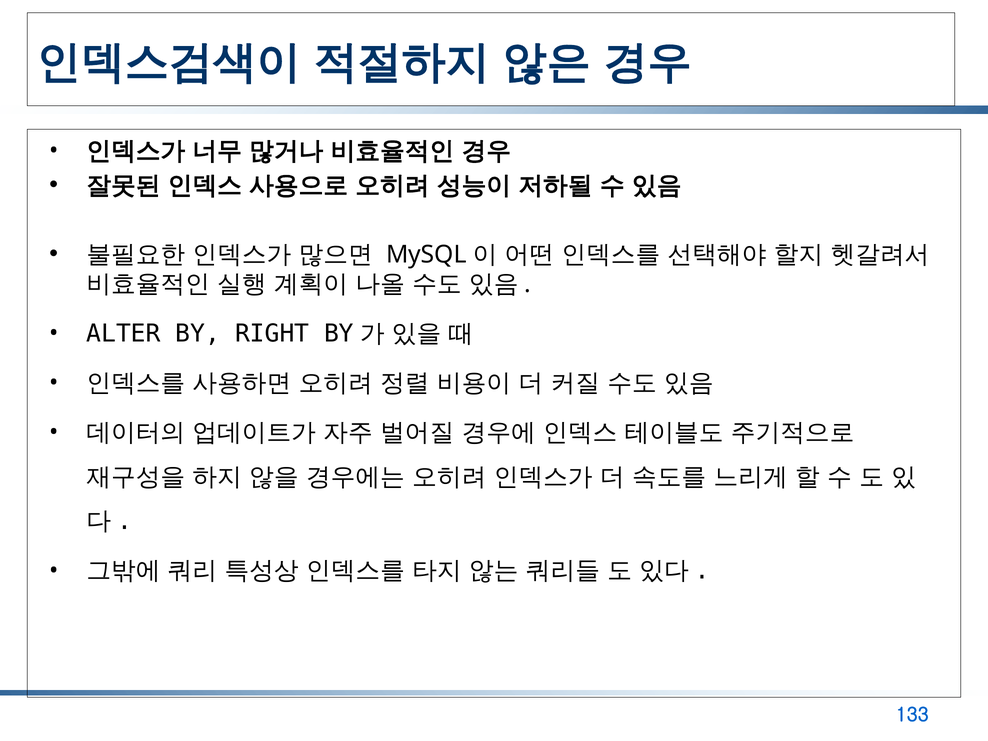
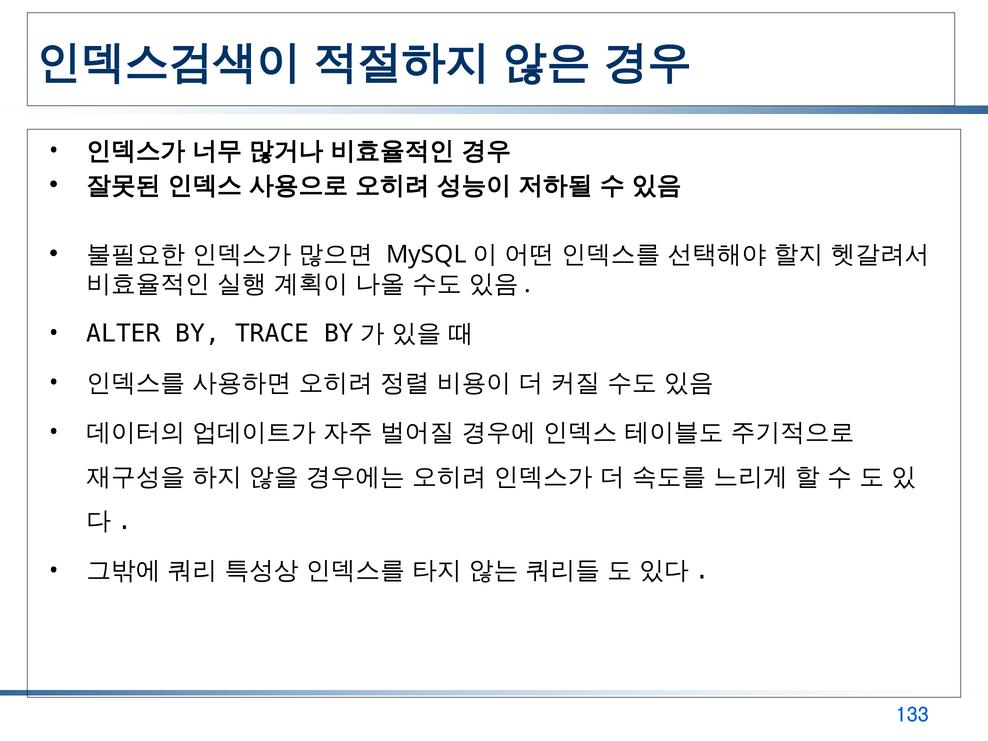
RIGHT: RIGHT -> TRACE (272, 334)
